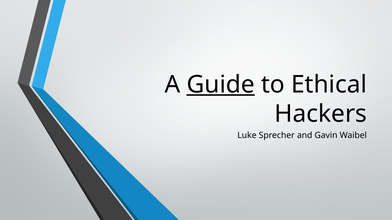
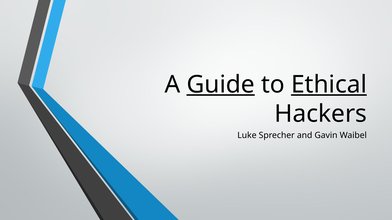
Ethical underline: none -> present (329, 85)
